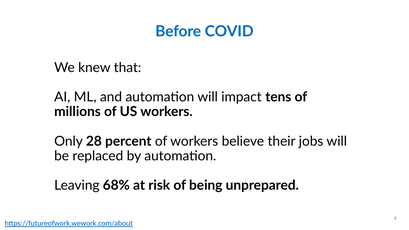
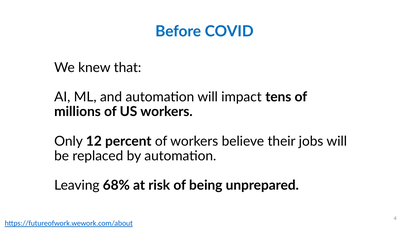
28: 28 -> 12 (94, 141)
